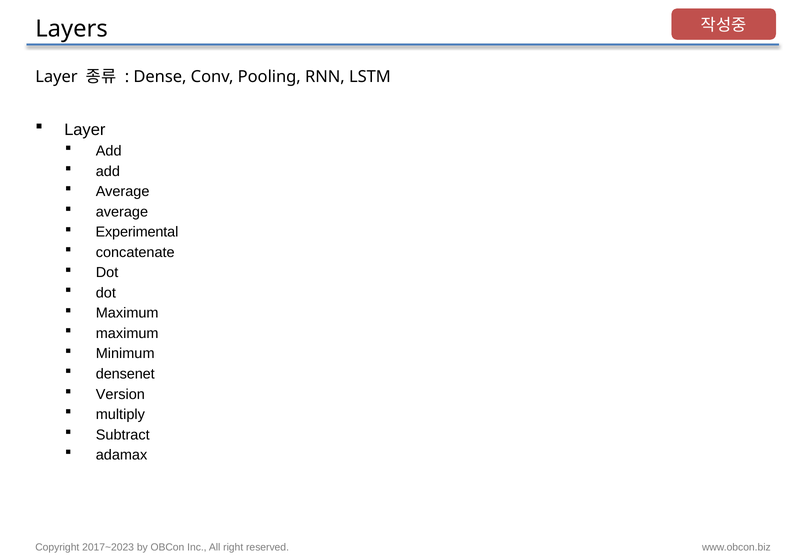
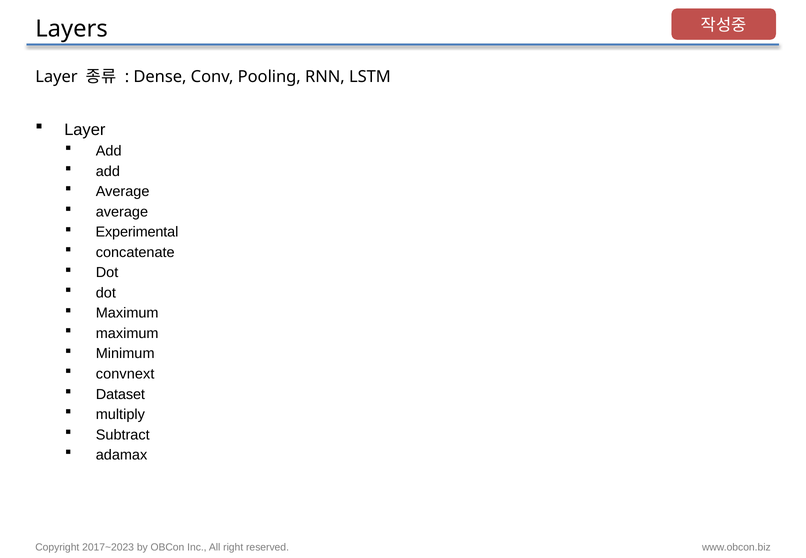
densenet: densenet -> convnext (125, 374)
Version: Version -> Dataset (120, 394)
